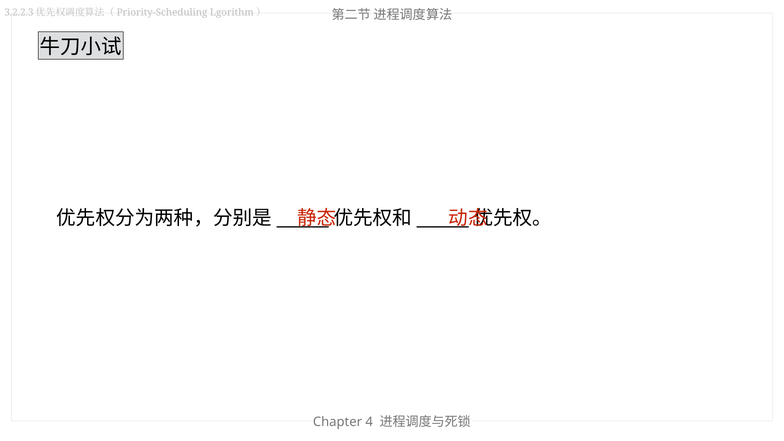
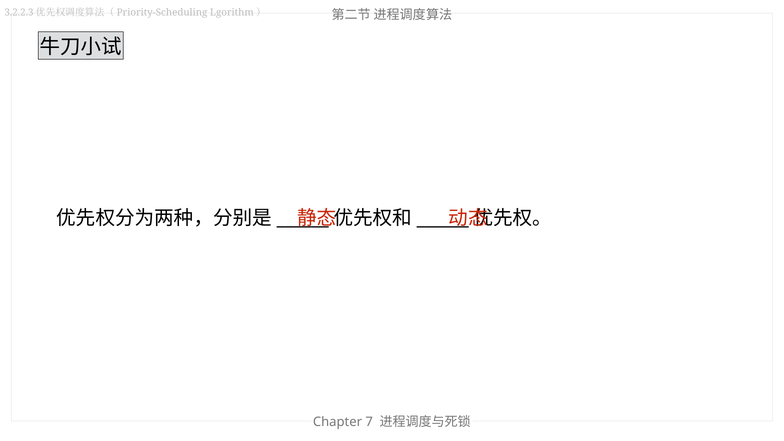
4: 4 -> 7 (369, 422)
